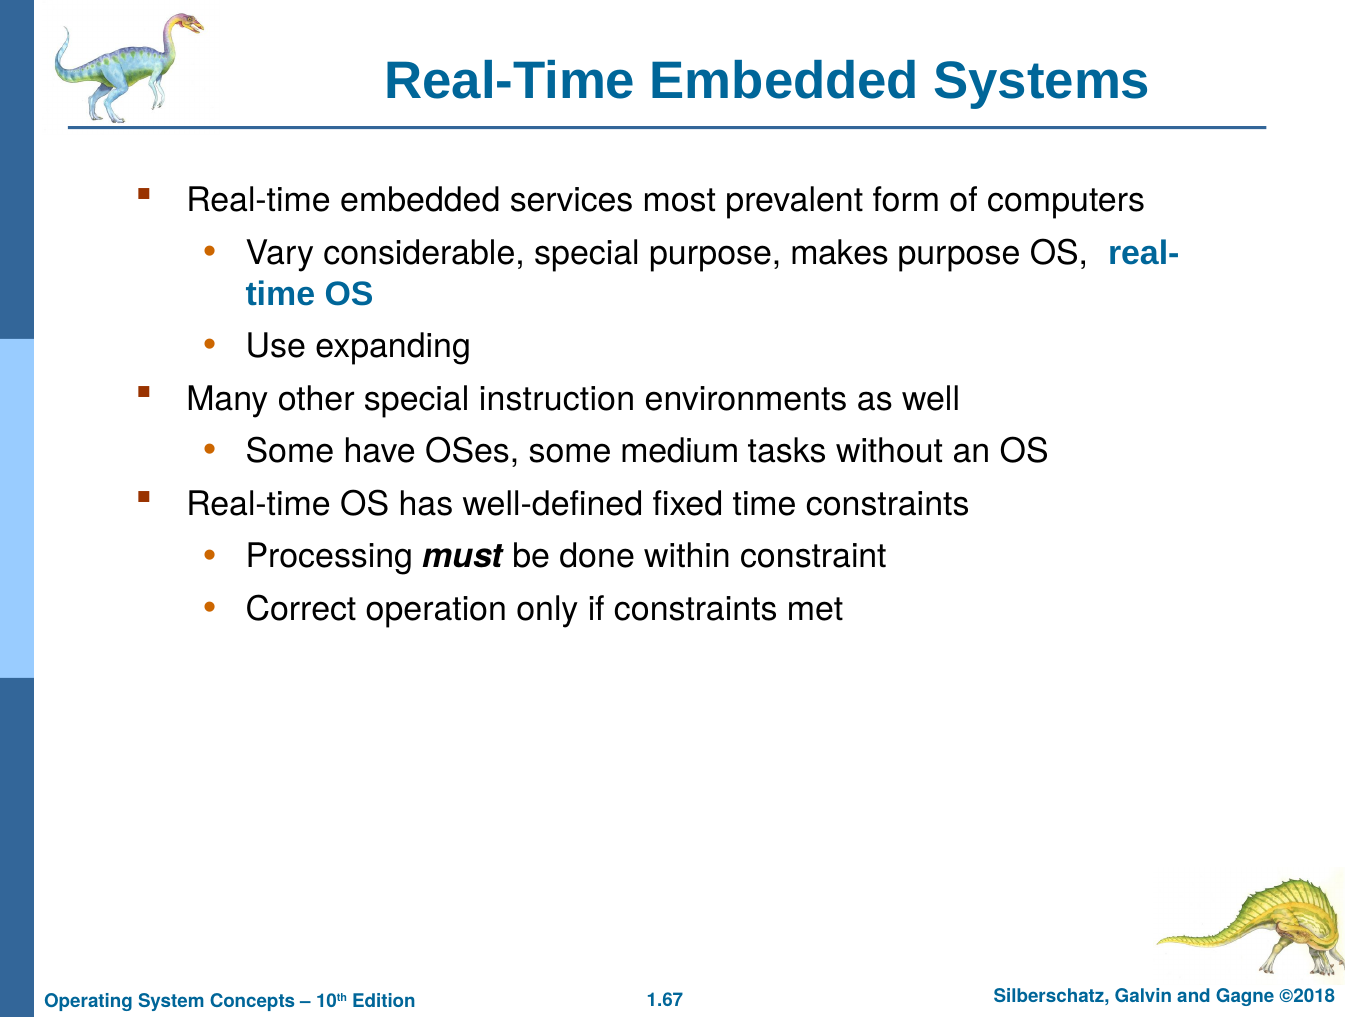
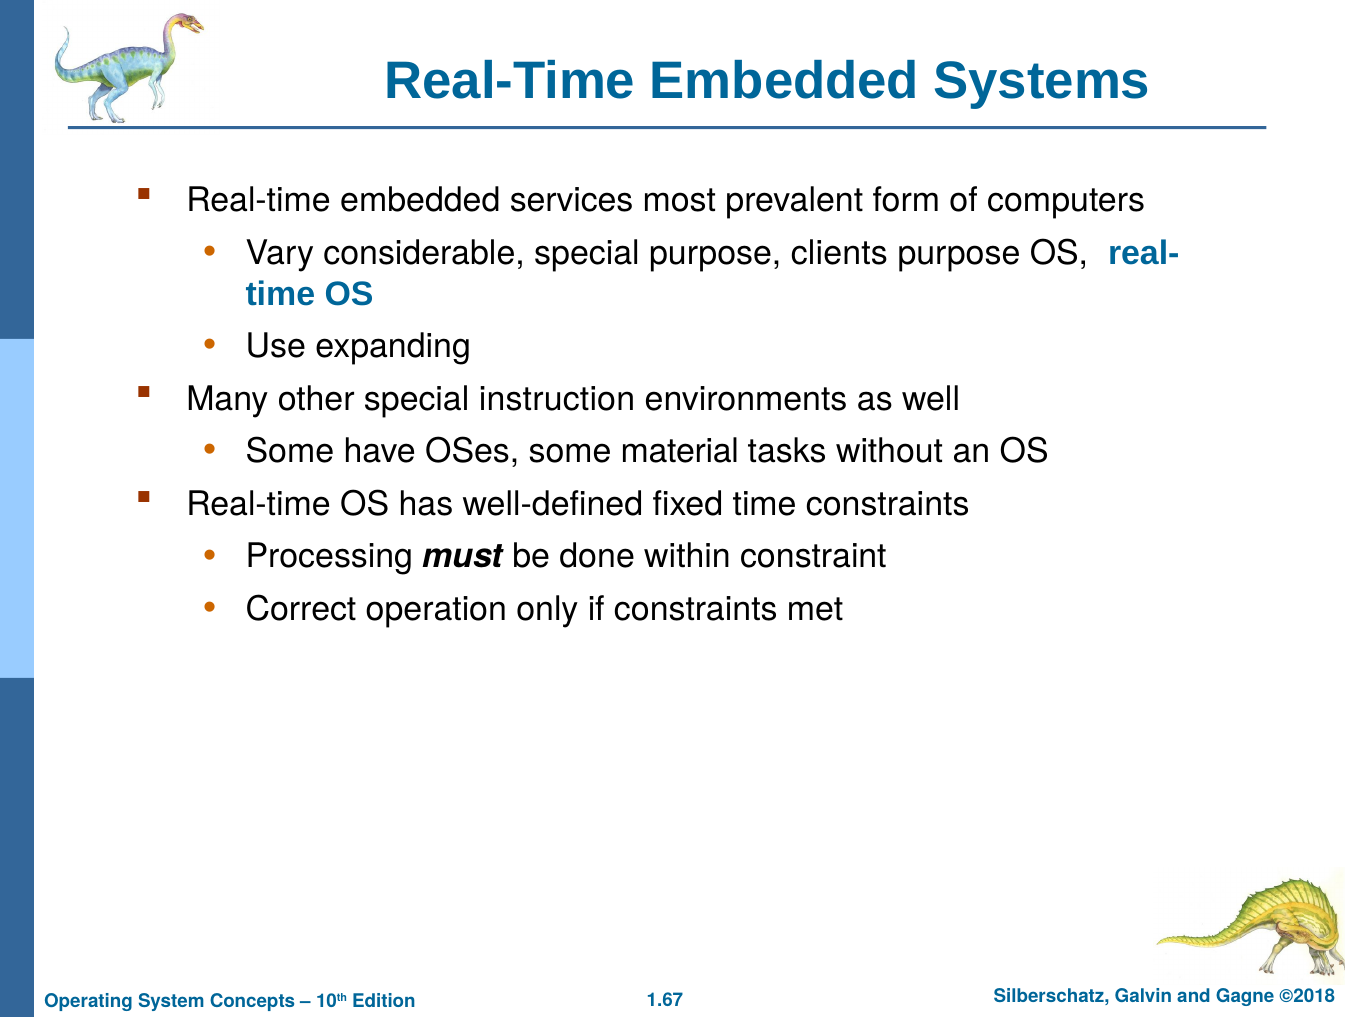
makes: makes -> clients (839, 253)
medium: medium -> material (680, 452)
